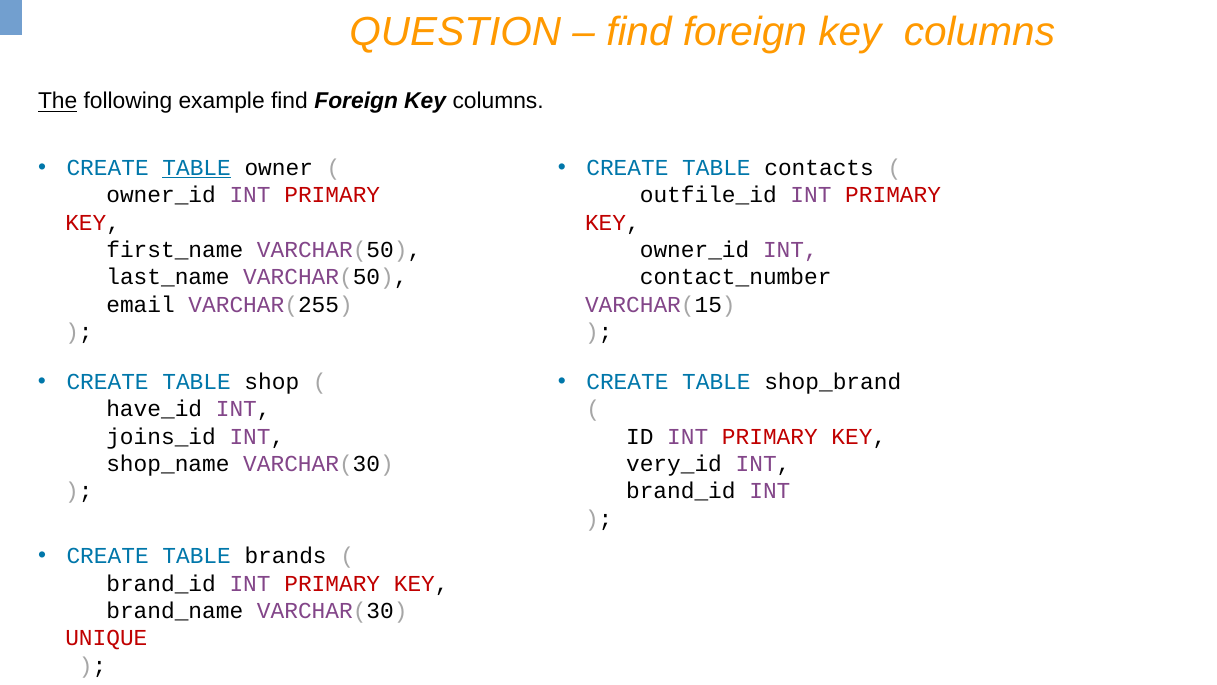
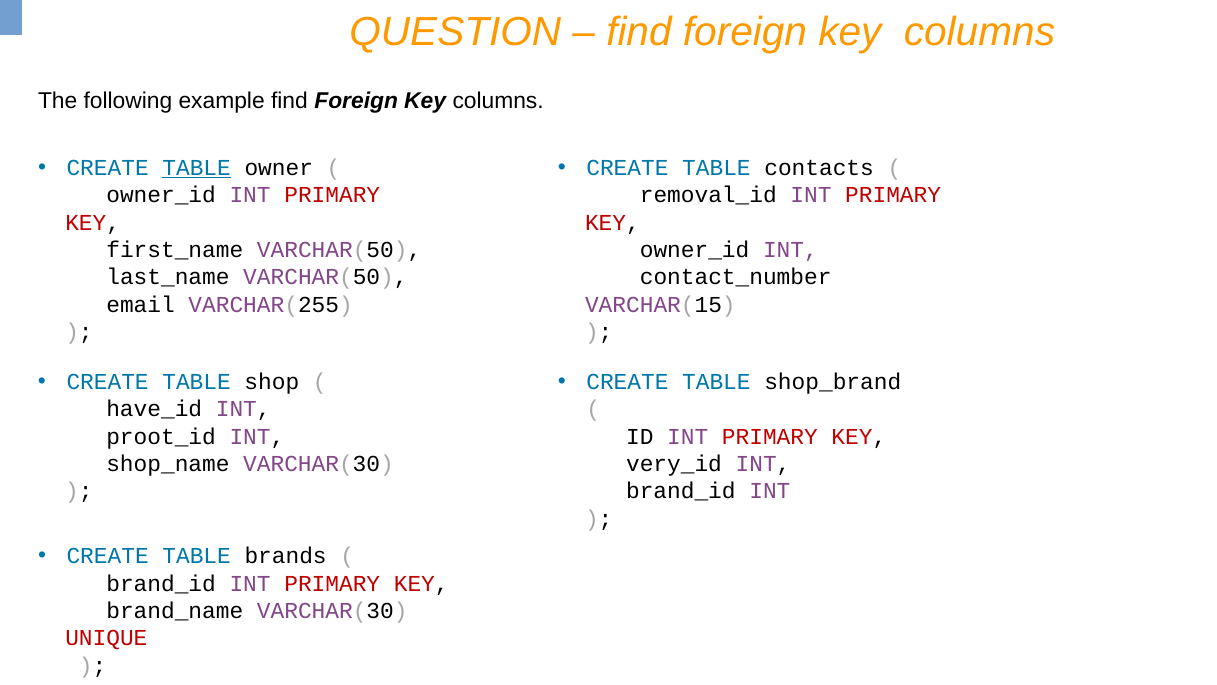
The underline: present -> none (58, 101)
outfile_id: outfile_id -> removal_id (708, 195)
joins_id: joins_id -> proot_id (161, 436)
